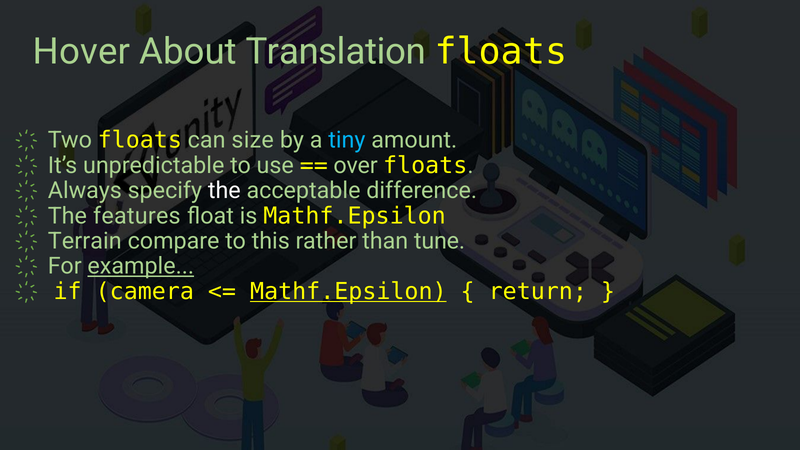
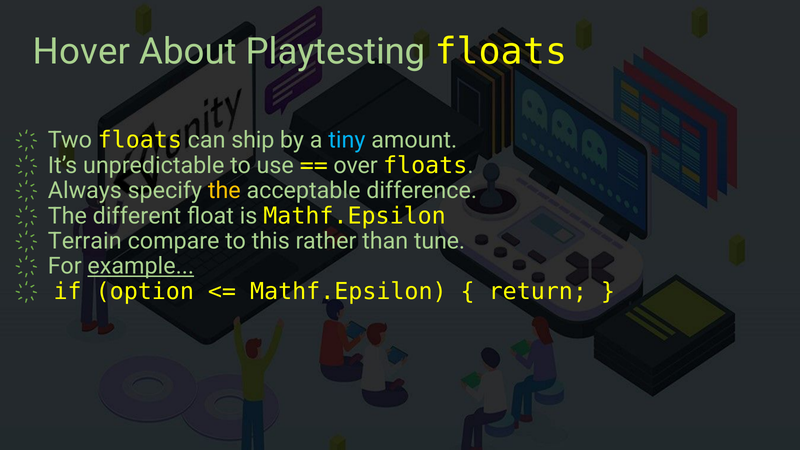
Translation: Translation -> Playtesting (336, 52)
size: size -> ship (253, 140)
the colour: white -> yellow (224, 191)
features: features -> different (137, 216)
camera: camera -> option (145, 291)
Mathf.Epsilon underline: present -> none (348, 291)
